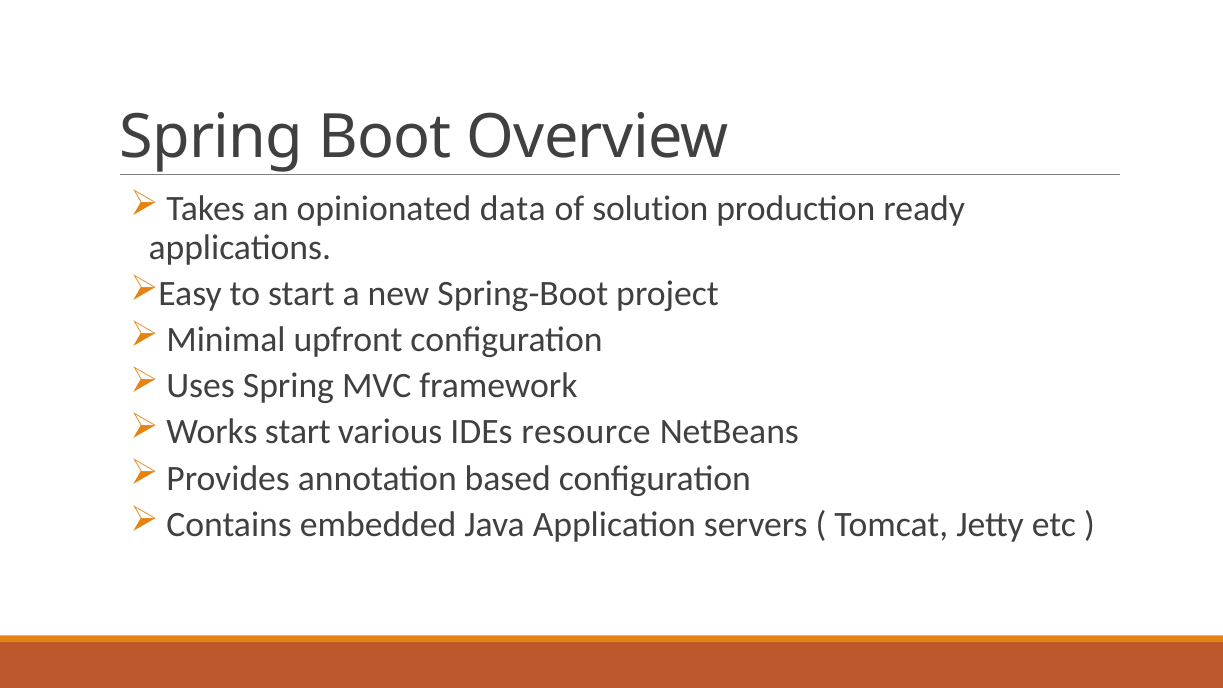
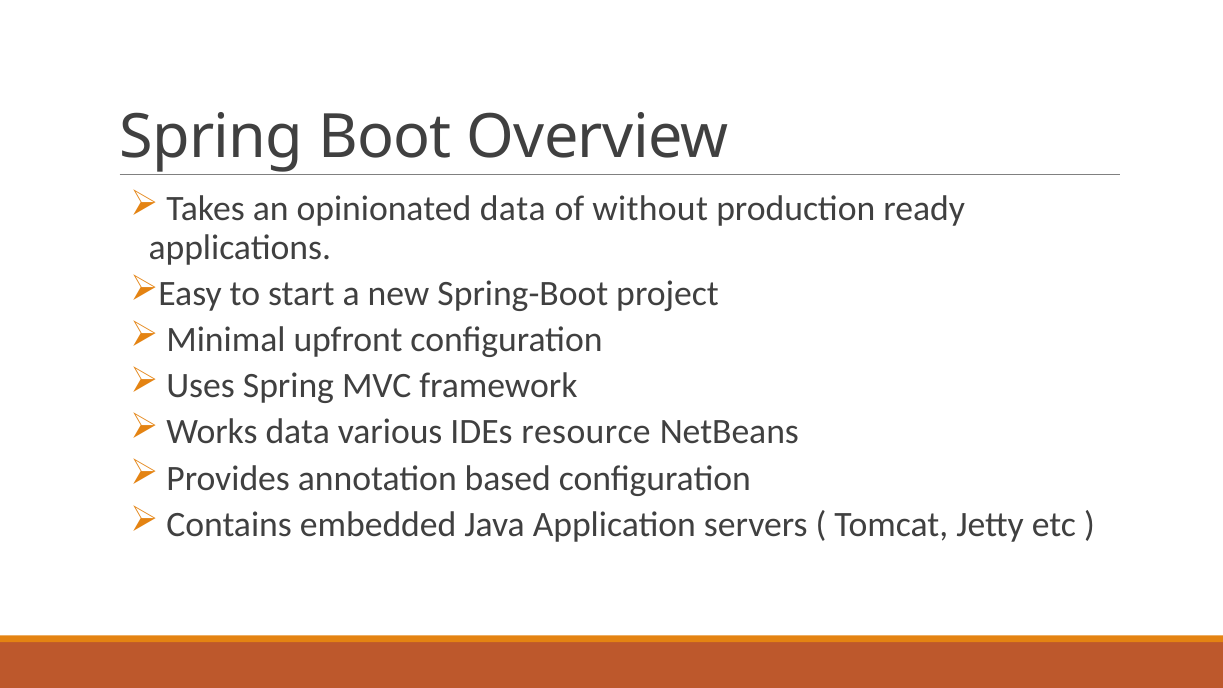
solution: solution -> without (650, 209)
Works start: start -> data (298, 432)
